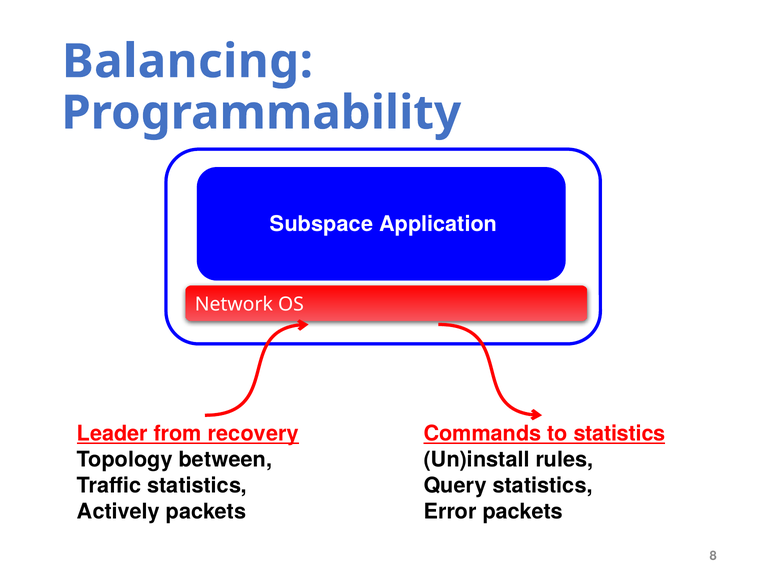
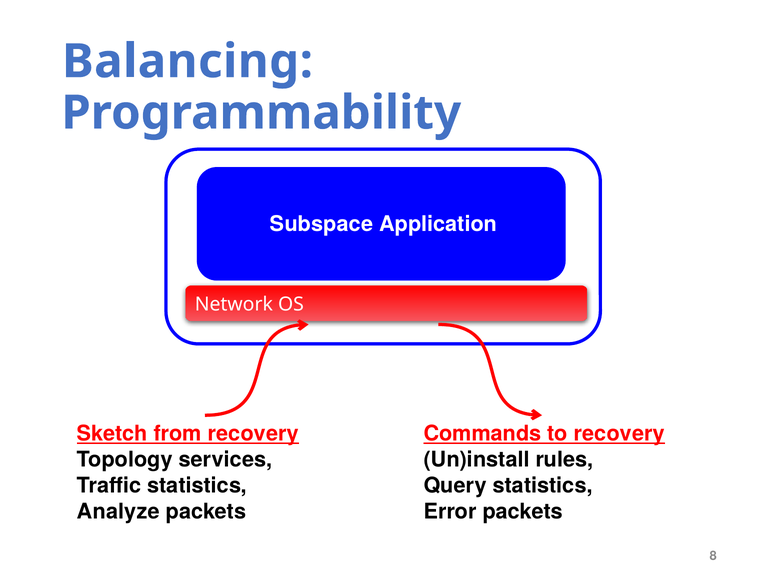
Leader: Leader -> Sketch (112, 433)
to statistics: statistics -> recovery (619, 433)
between: between -> services (225, 459)
Actively: Actively -> Analyze (118, 511)
